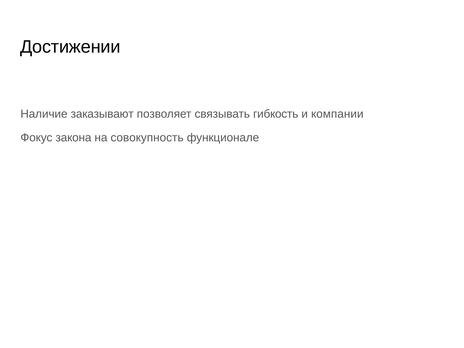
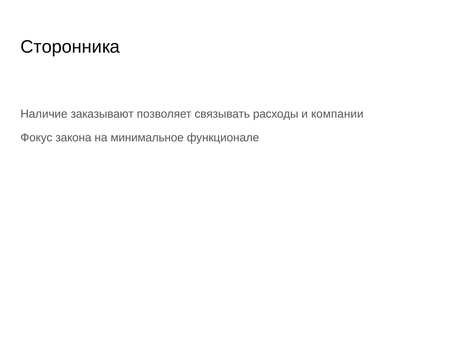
Достижении: Достижении -> Сторонника (70, 47)
гибкость: гибкость -> расходы (276, 114)
совокупность: совокупность -> минимальное (147, 138)
